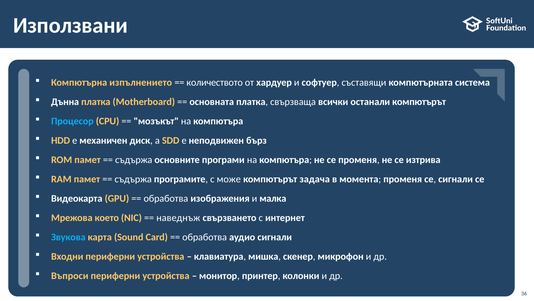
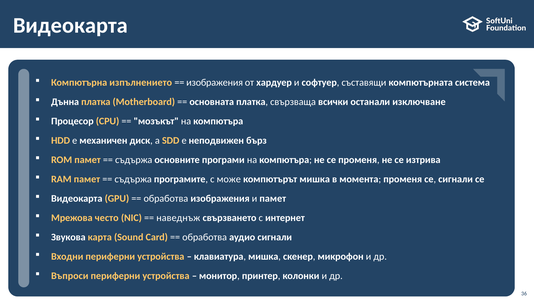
Използвани: Използвани -> Видеокарта (70, 25)
количеството: количеството -> изображения (215, 82)
останали компютърът: компютърът -> изключване (419, 102)
Процесор colour: light blue -> white (72, 121)
компютърът задача: задача -> мишка (315, 179)
и малка: малка -> памет (273, 198)
което: което -> често (107, 217)
Звукова colour: light blue -> white (68, 237)
